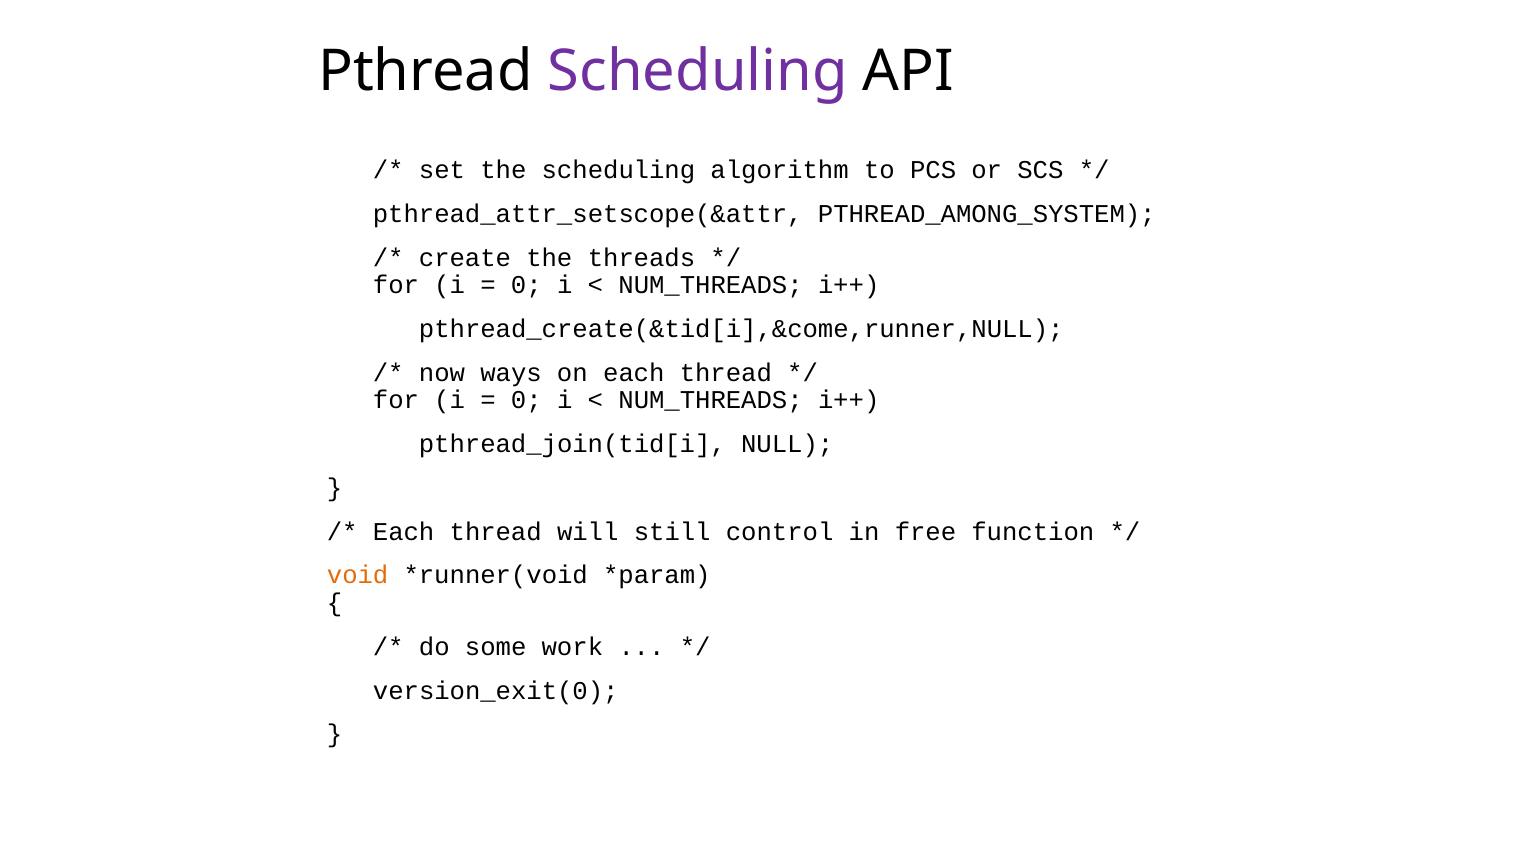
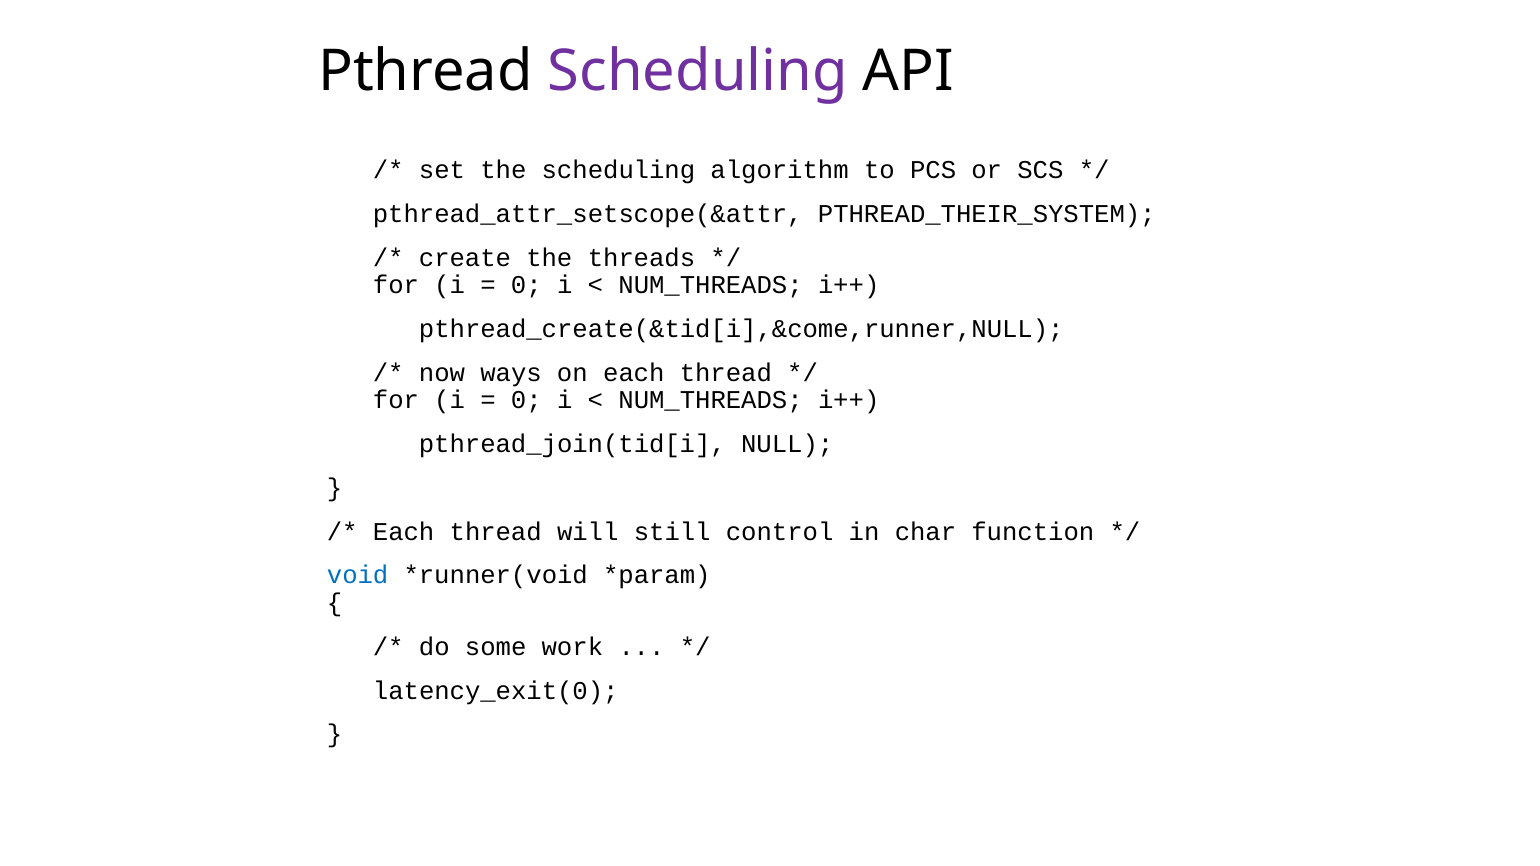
PTHREAD_AMONG_SYSTEM: PTHREAD_AMONG_SYSTEM -> PTHREAD_THEIR_SYSTEM (987, 214)
free: free -> char (925, 532)
void colour: orange -> blue (358, 576)
version_exit(0: version_exit(0 -> latency_exit(0 (496, 691)
